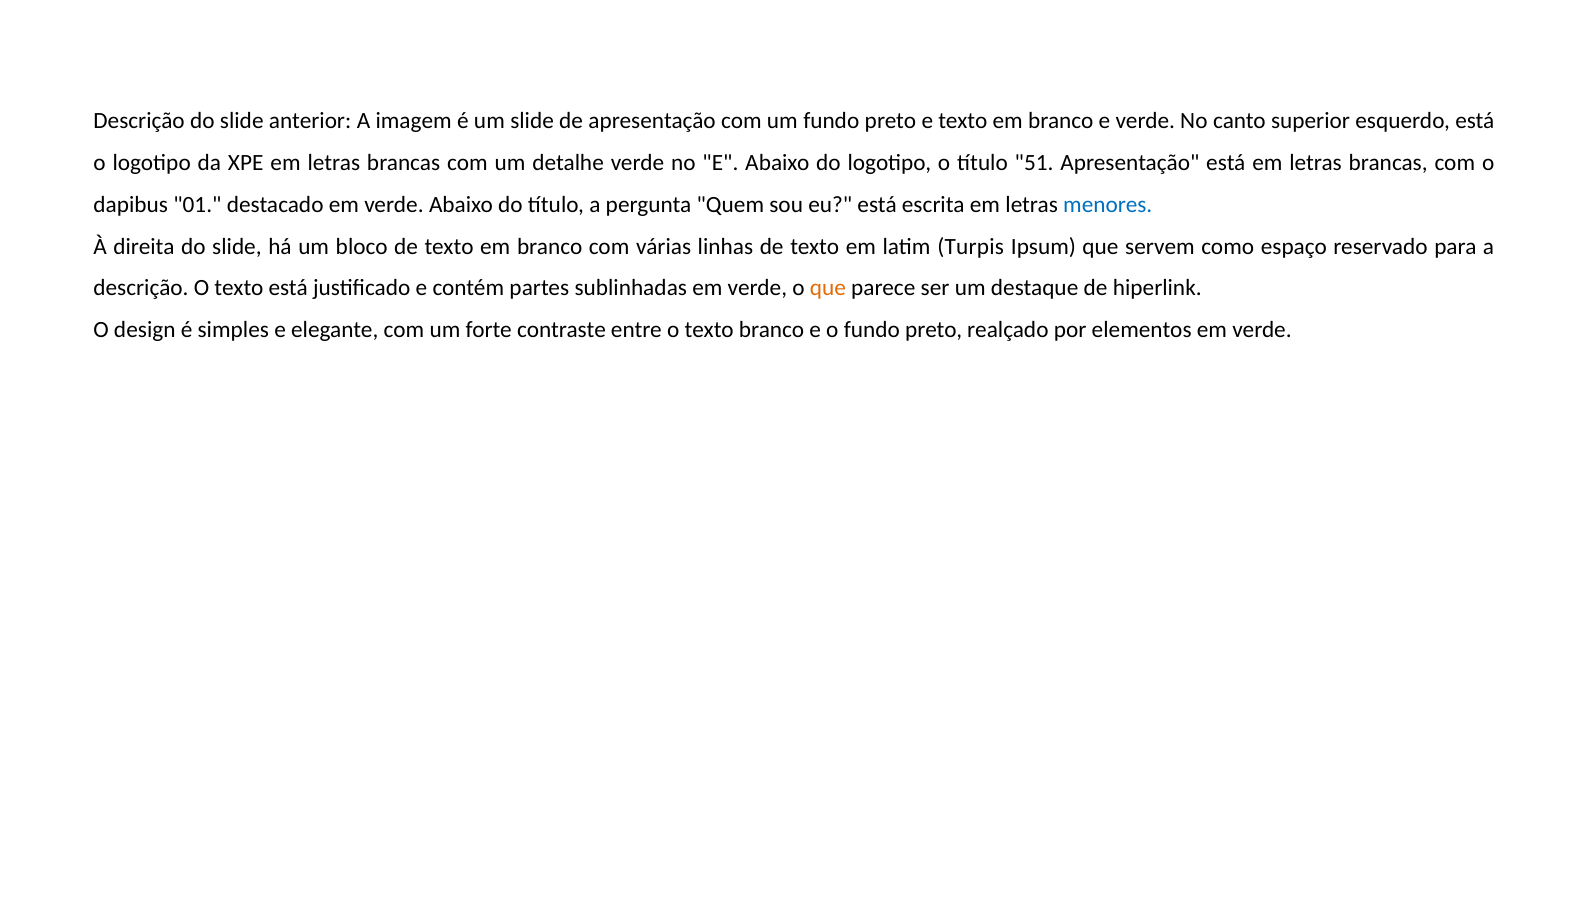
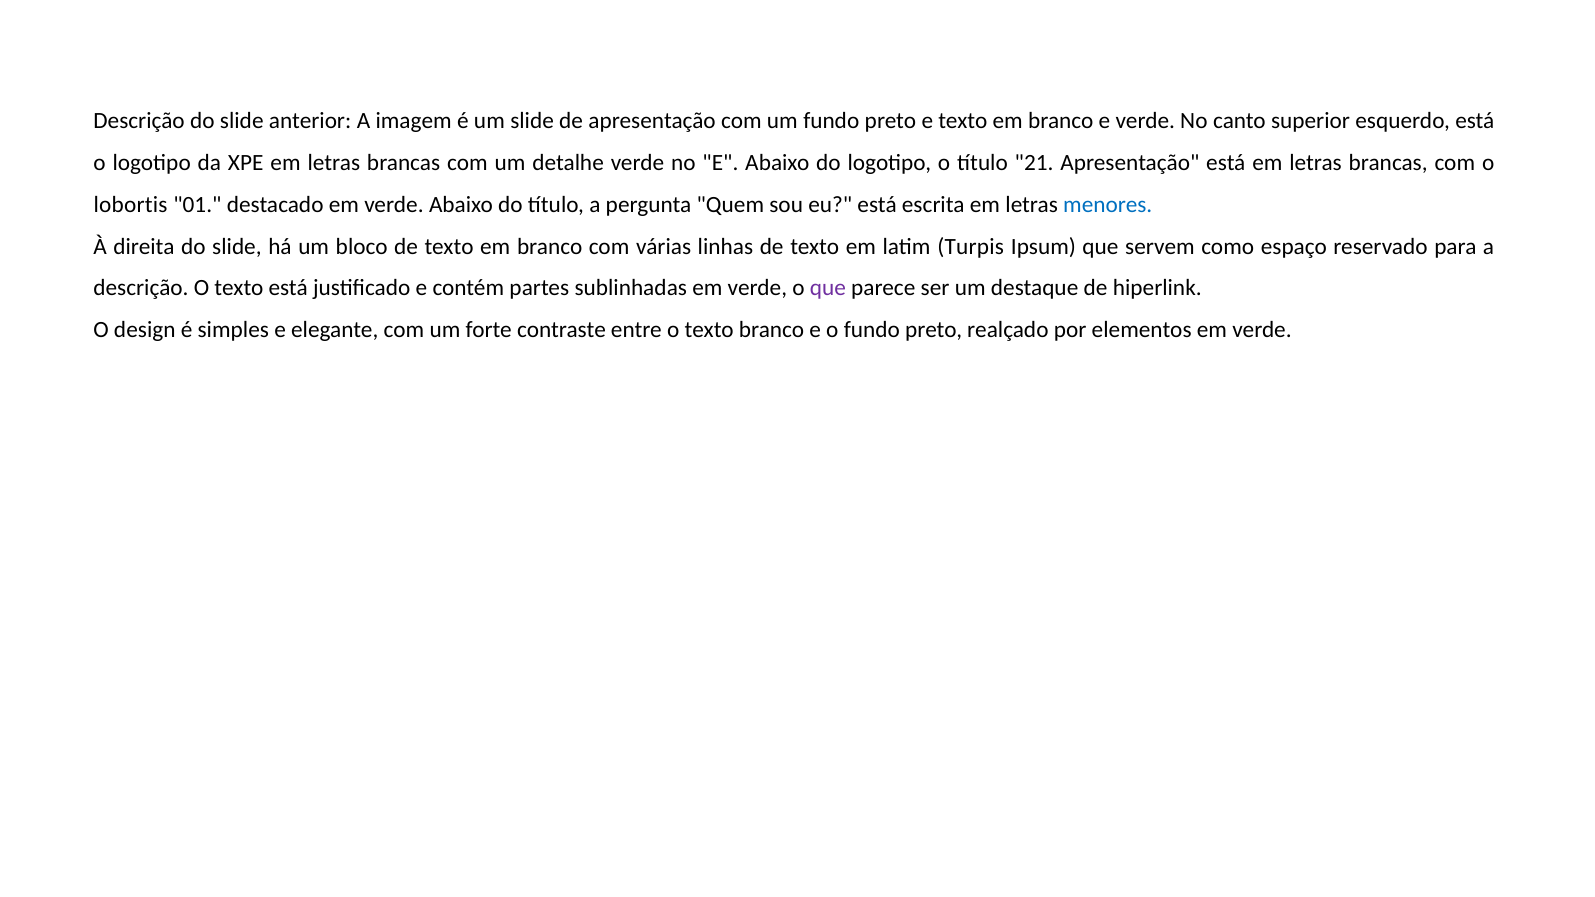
51: 51 -> 21 (1034, 163)
dapibus: dapibus -> lobortis (131, 205)
que colour: orange -> purple (828, 288)
